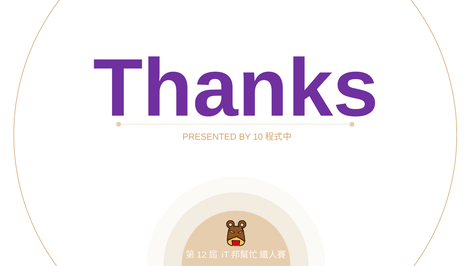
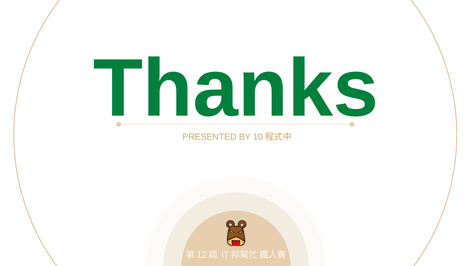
Thanks colour: purple -> green (236, 89)
